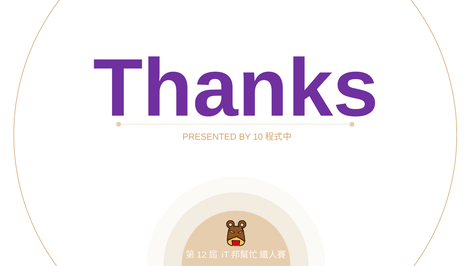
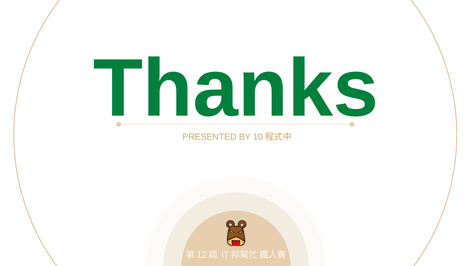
Thanks colour: purple -> green (236, 89)
